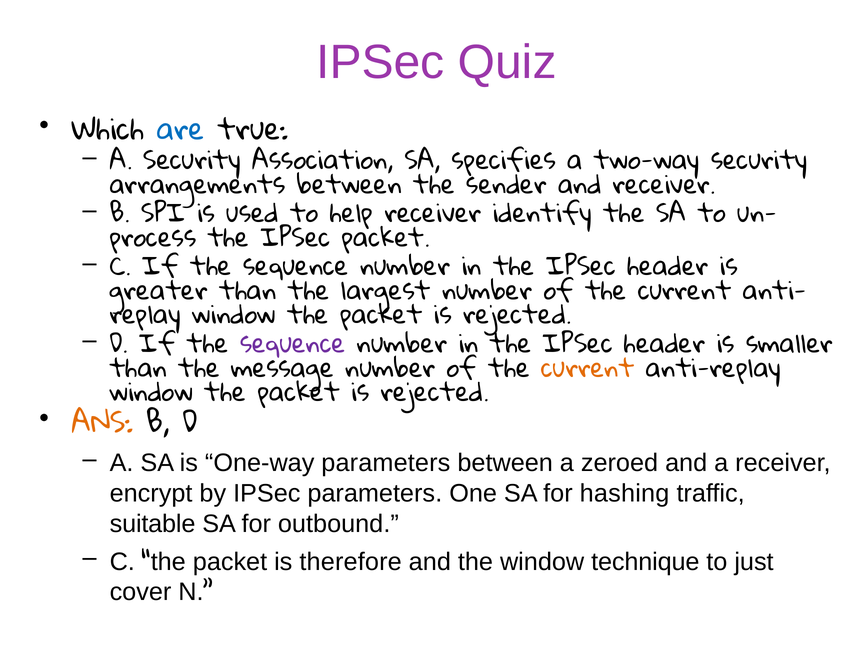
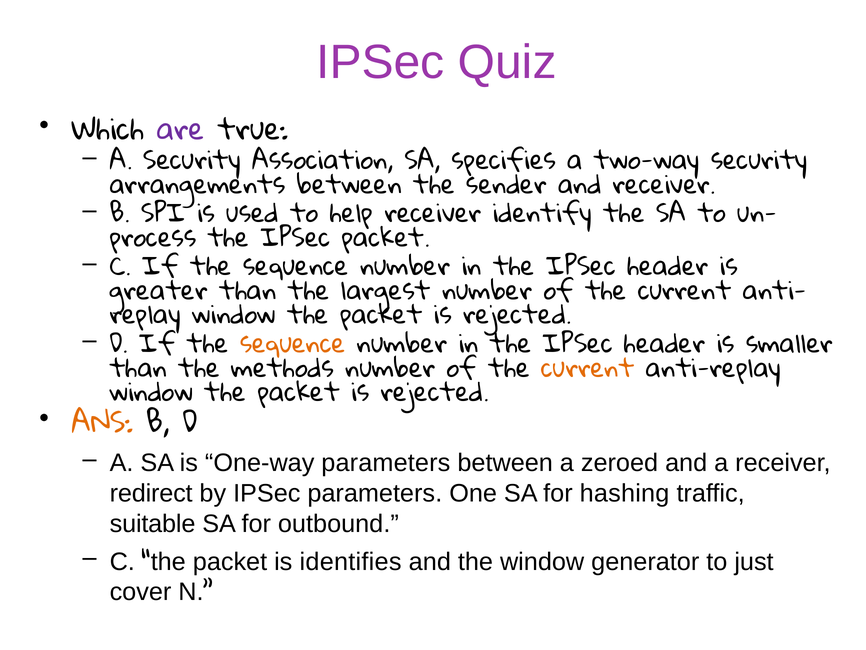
are colour: blue -> purple (181, 130)
sequence colour: purple -> orange (293, 344)
message: message -> methods (283, 368)
encrypt: encrypt -> redirect (151, 493)
therefore: therefore -> identifies (351, 561)
technique: technique -> generator (645, 561)
